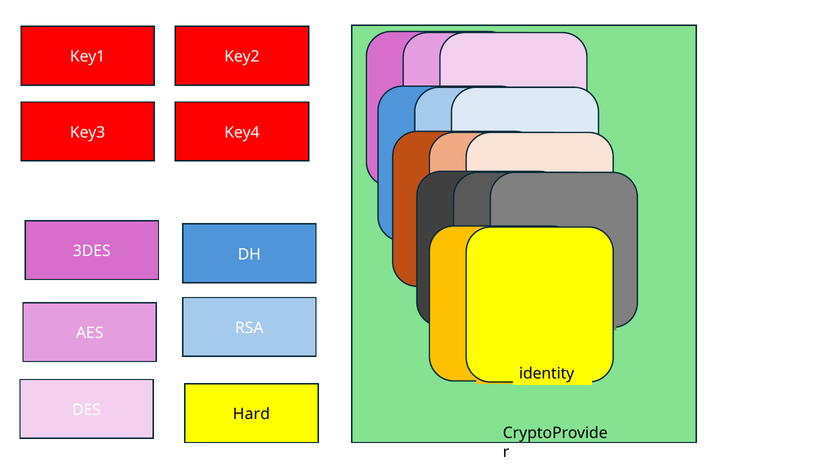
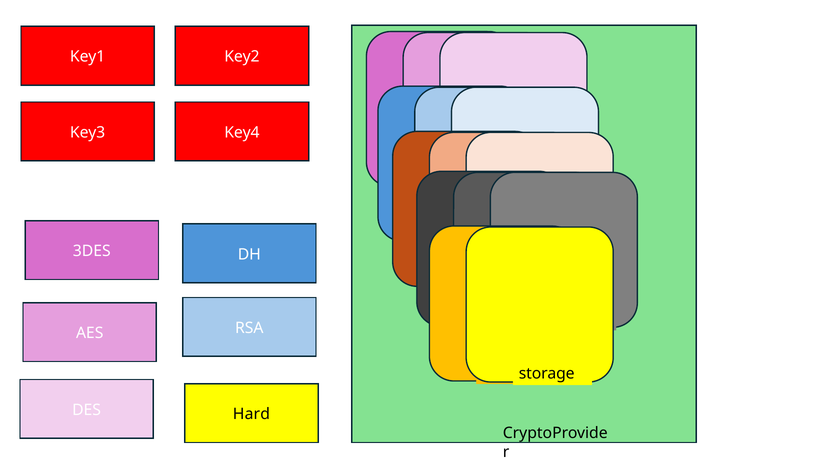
identity: identity -> storage (547, 373)
